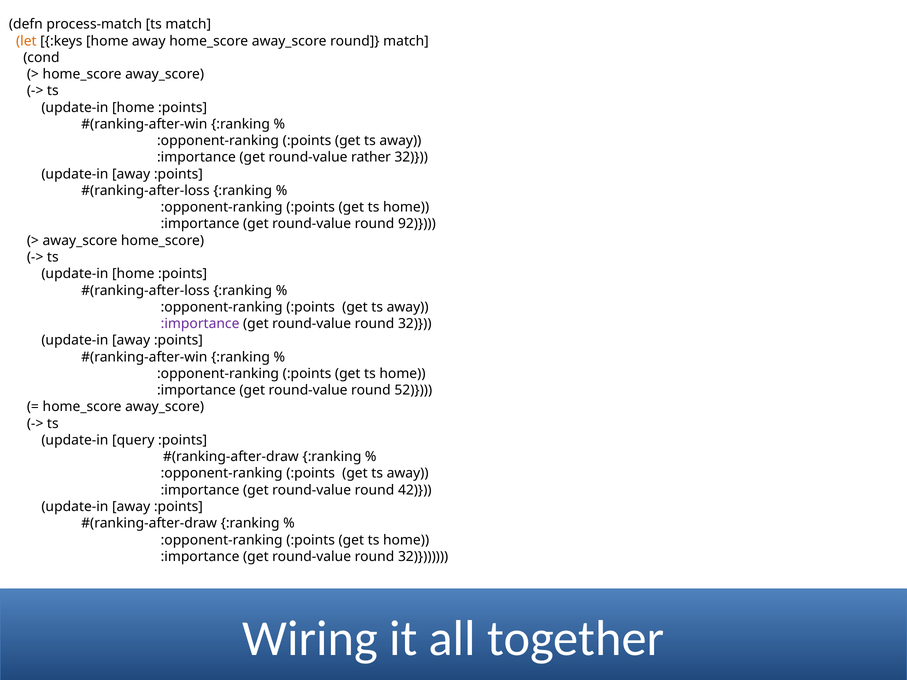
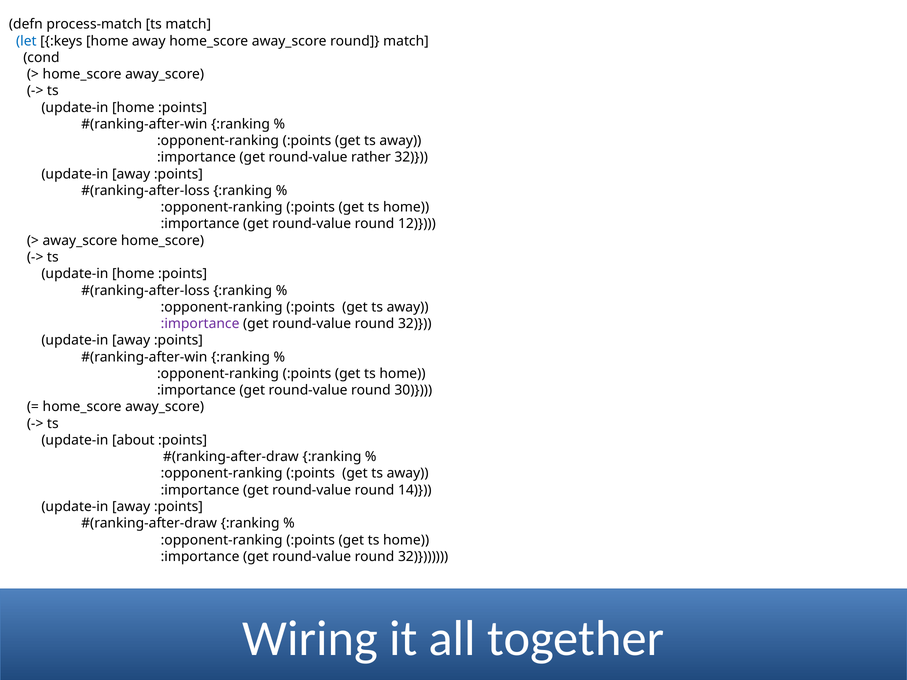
let colour: orange -> blue (26, 41)
92: 92 -> 12 (417, 224)
52: 52 -> 30 (413, 390)
query: query -> about (133, 440)
42: 42 -> 14 (415, 490)
